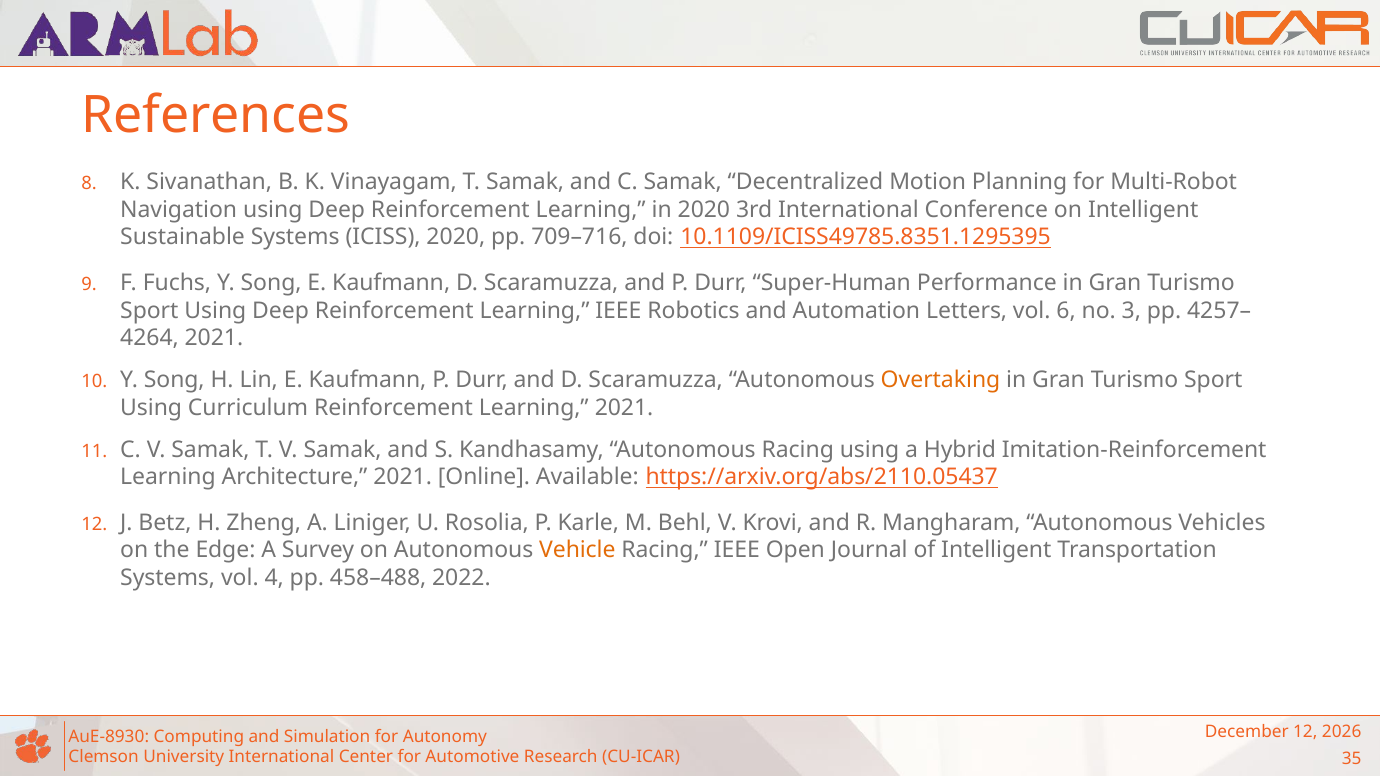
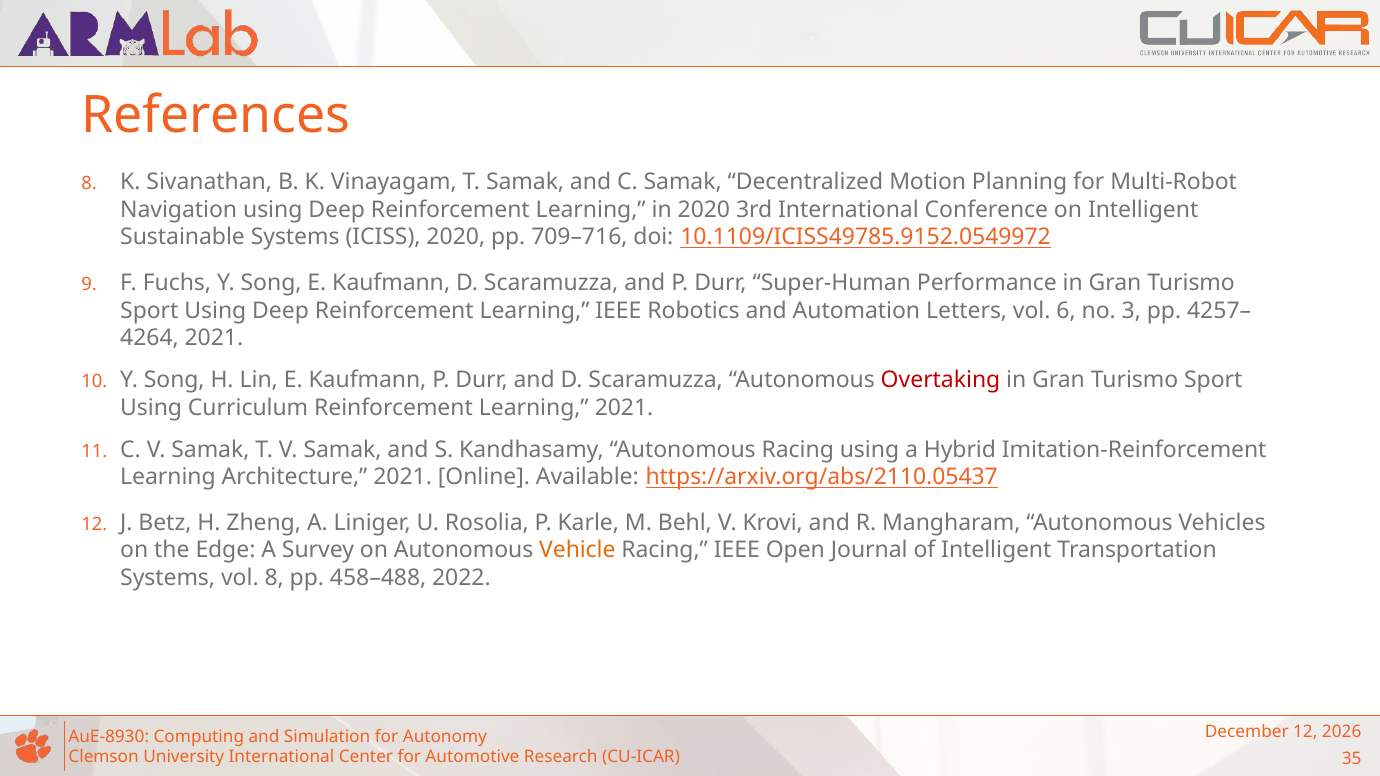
10.1109/ICISS49785.8351.1295395: 10.1109/ICISS49785.8351.1295395 -> 10.1109/ICISS49785.9152.0549972 (866, 237)
Overtaking colour: orange -> red (941, 380)
vol 4: 4 -> 8 (274, 578)
